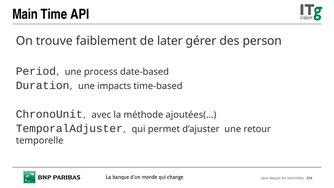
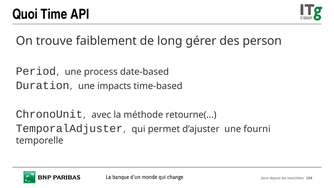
Main: Main -> Quoi (25, 14)
later: later -> long (170, 41)
ajoutées(…: ajoutées(… -> retourne(… (191, 115)
retour: retour -> fourni (257, 129)
